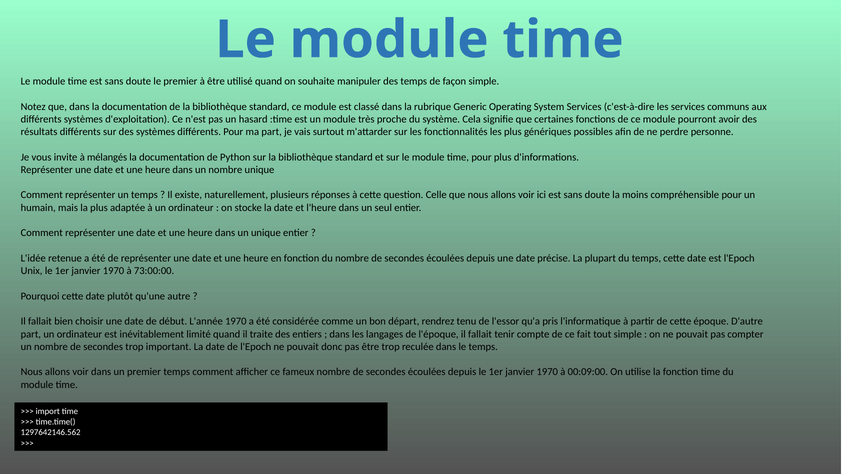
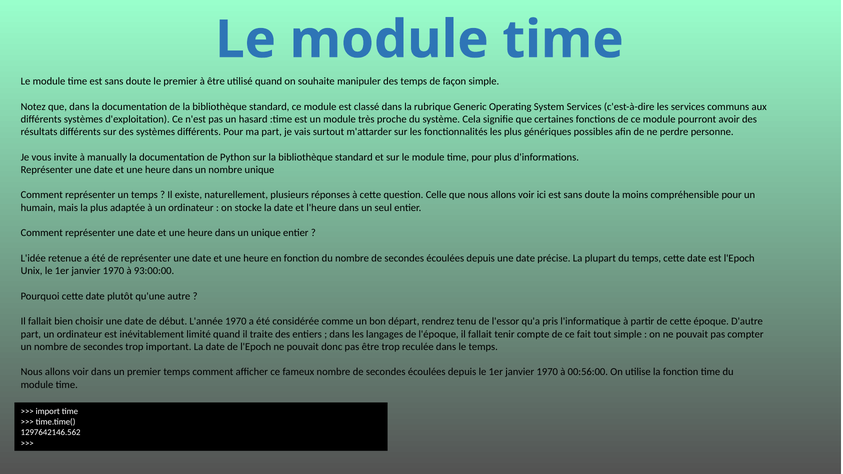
mélangés: mélangés -> manually (107, 157)
73:00:00: 73:00:00 -> 93:00:00 (154, 271)
00:09:00: 00:09:00 -> 00:56:00 (588, 372)
